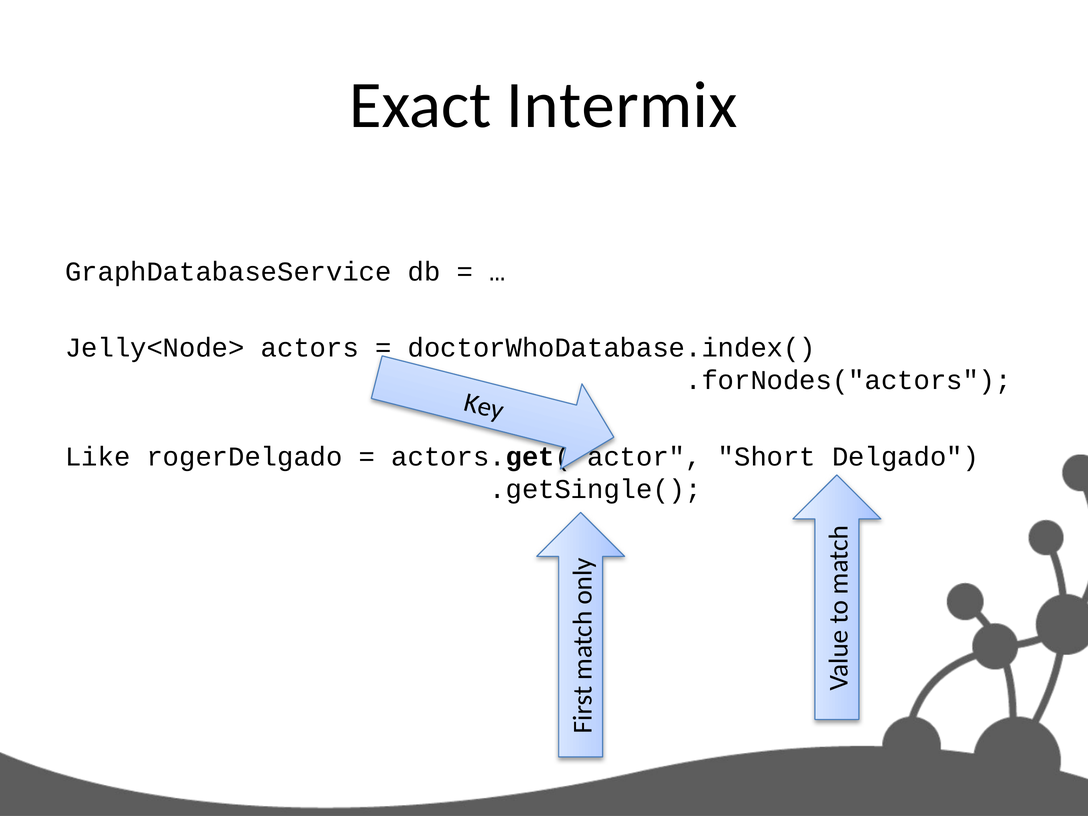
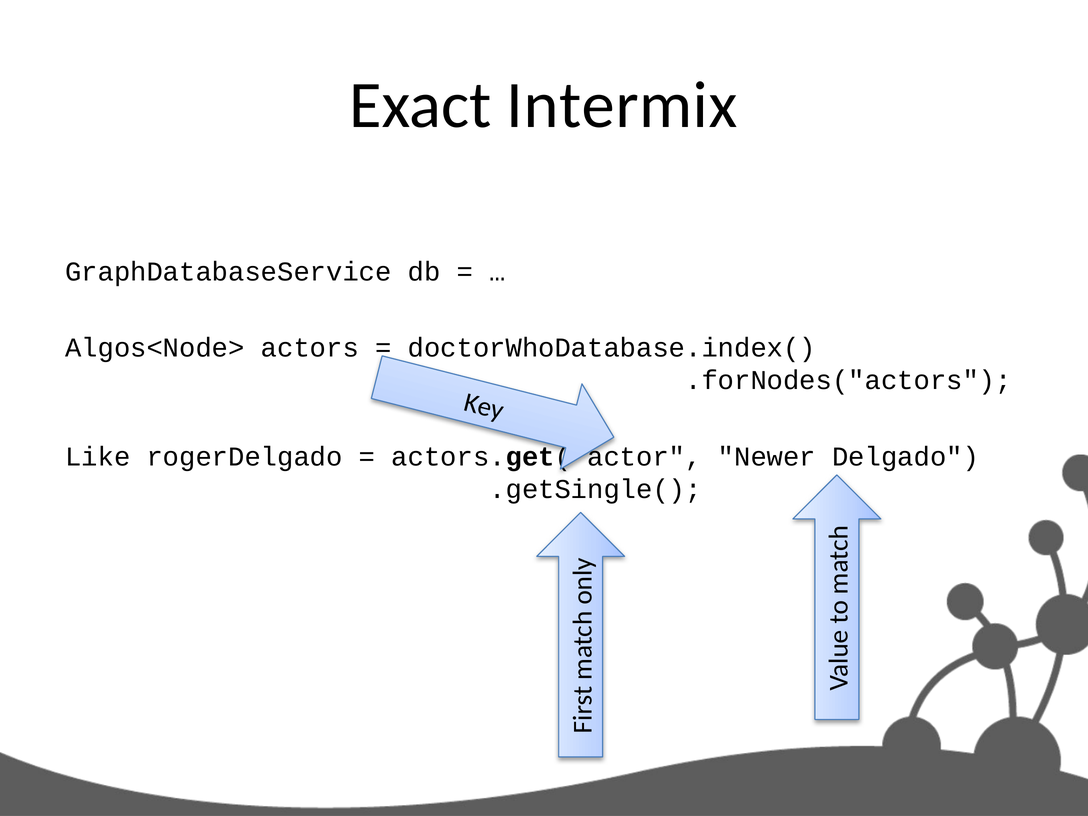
Jelly<Node>: Jelly<Node> -> Algos<Node> (155, 348)
Short: Short -> Newer (767, 457)
